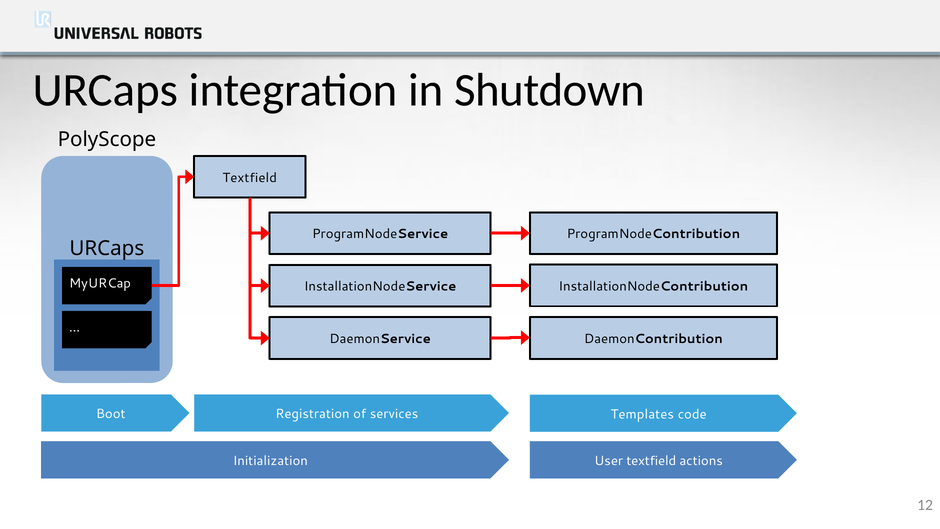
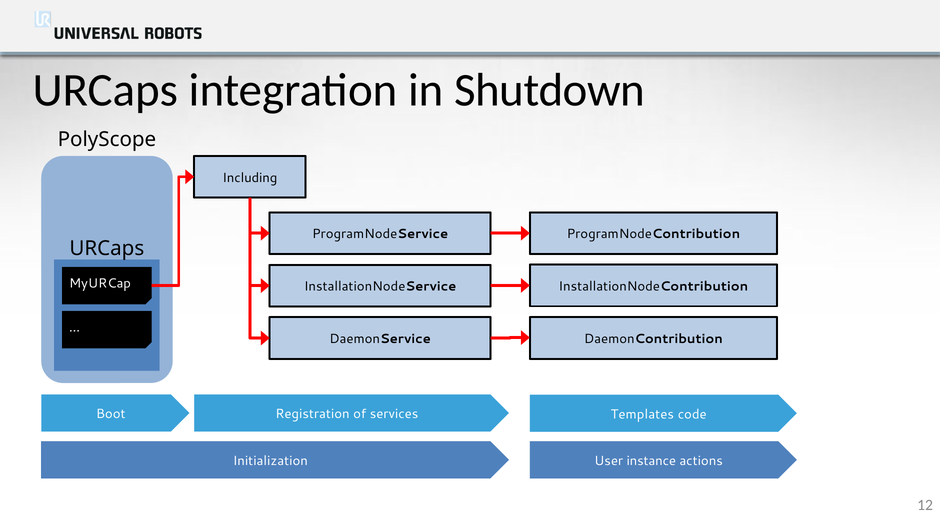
Textfield: Textfield -> Including (250, 178)
User textfield: textfield -> instance (651, 460)
